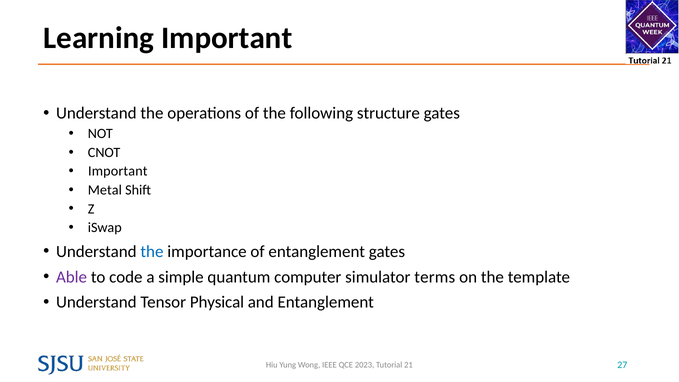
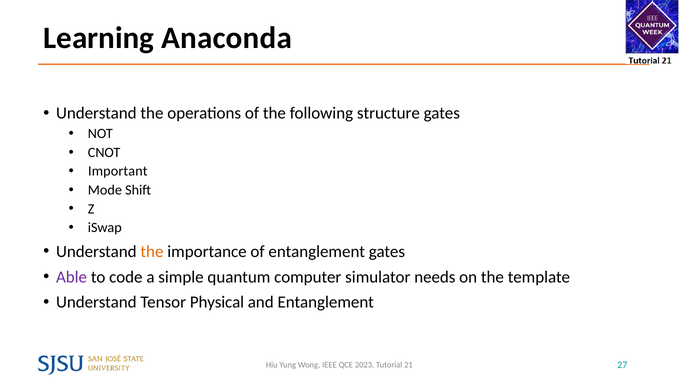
Learning Important: Important -> Anaconda (227, 38)
Metal: Metal -> Mode (105, 190)
the colour: blue -> orange (152, 252)
terms: terms -> needs (435, 277)
